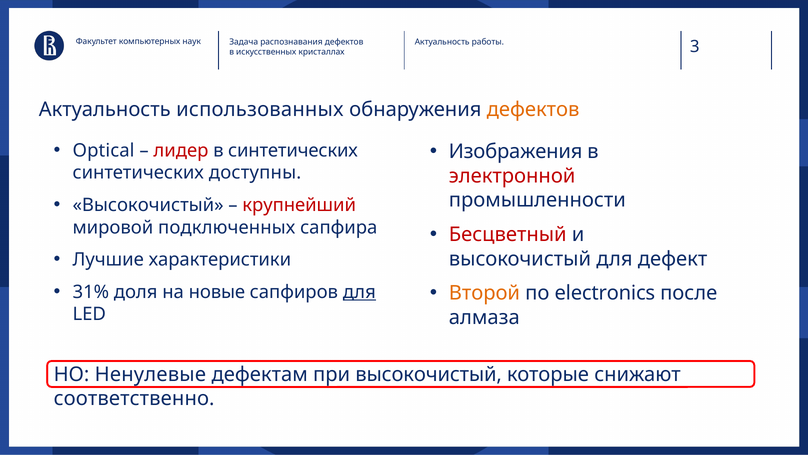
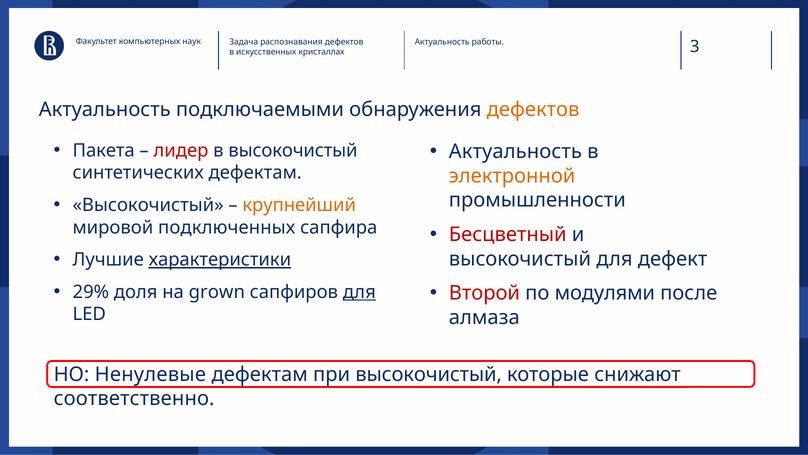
использованных: использованных -> подключаемыми (260, 109)
Optical: Optical -> Пакета (104, 150)
в синтетических: синтетических -> высокочистый (293, 150)
Изображения: Изображения -> Актуальность (515, 152)
синтетических доступны: доступны -> дефектам (255, 173)
электронной colour: red -> orange (512, 176)
крупнейший colour: red -> orange (299, 205)
характеристики underline: none -> present (220, 259)
31%: 31% -> 29% (91, 292)
новые: новые -> grown (217, 292)
Второй colour: orange -> red (484, 293)
electronics: electronics -> модулями (605, 293)
